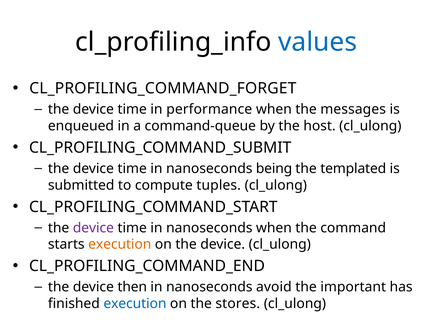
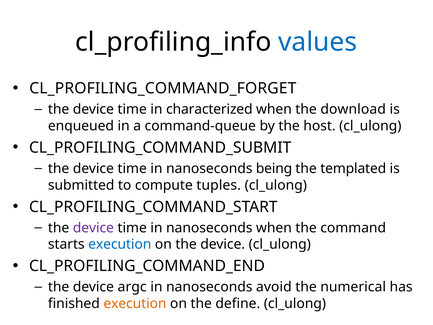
performance: performance -> characterized (209, 109)
messages: messages -> download (353, 109)
execution colour: orange -> blue (120, 244)
then: then -> argc (132, 287)
important: important -> numerical (353, 287)
execution colour: blue -> orange (135, 303)
stores: stores -> define (238, 303)
